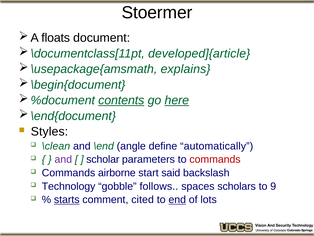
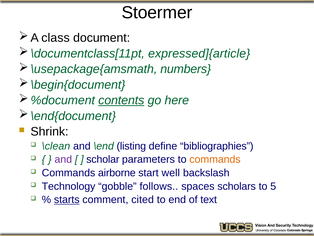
floats: floats -> class (56, 38)
developed]{article: developed]{article -> expressed]{article (199, 53)
explains: explains -> numbers (186, 69)
here underline: present -> none (177, 100)
Styles: Styles -> Shrink (50, 131)
angle: angle -> listing (131, 146)
automatically: automatically -> bibliographies (217, 146)
commands colour: red -> orange (215, 159)
said: said -> well (171, 173)
9: 9 -> 5 (273, 186)
end underline: present -> none (177, 199)
lots: lots -> text (209, 199)
